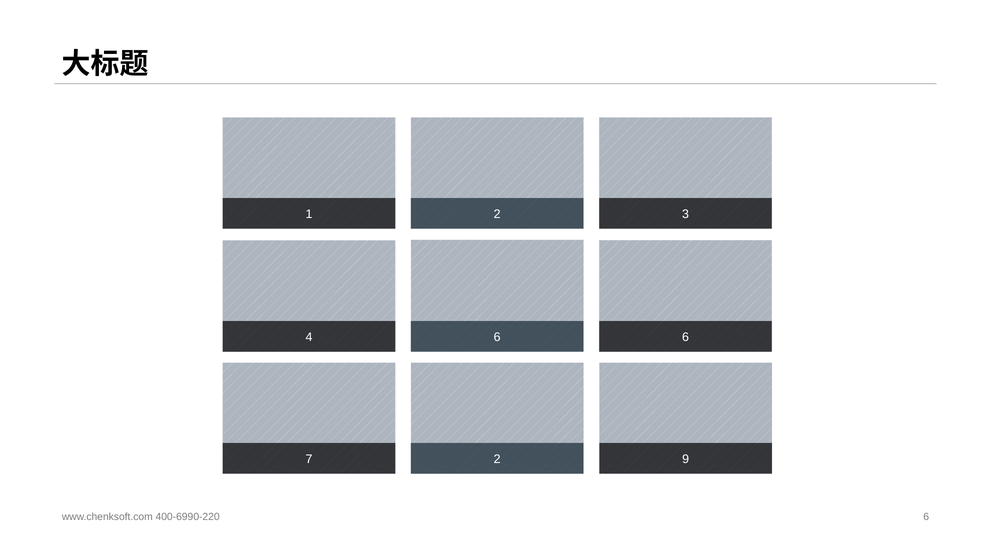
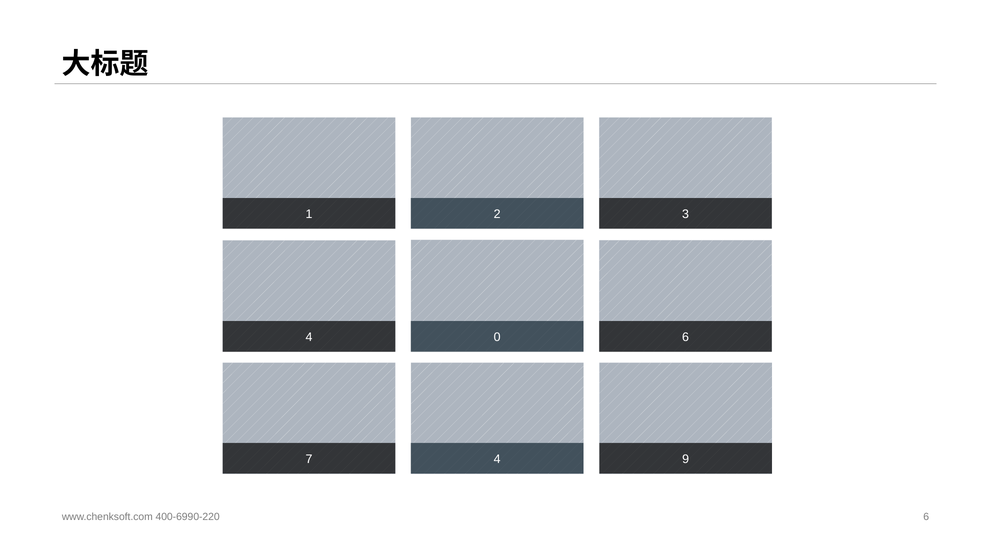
4 6: 6 -> 0 (497, 337)
7 2: 2 -> 4 (497, 459)
